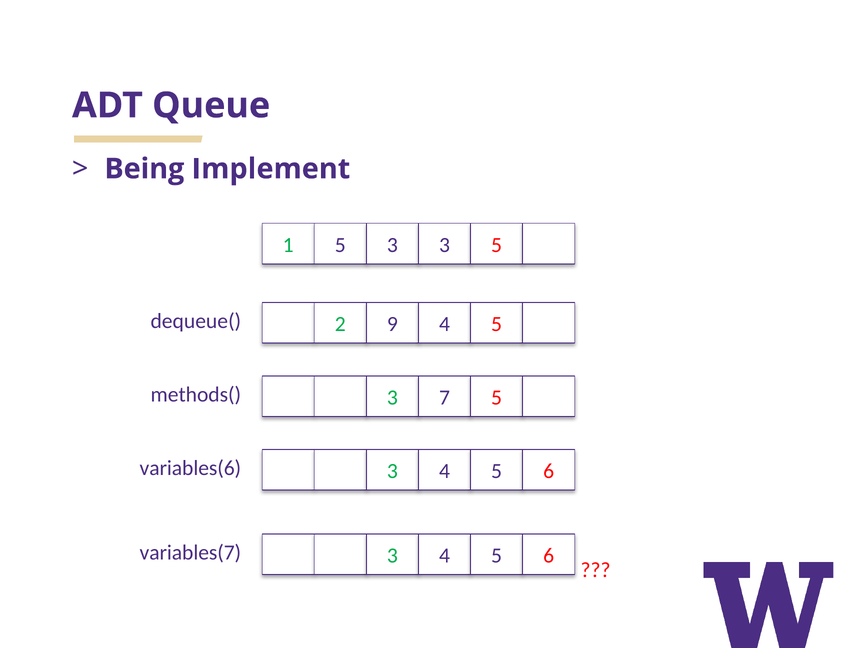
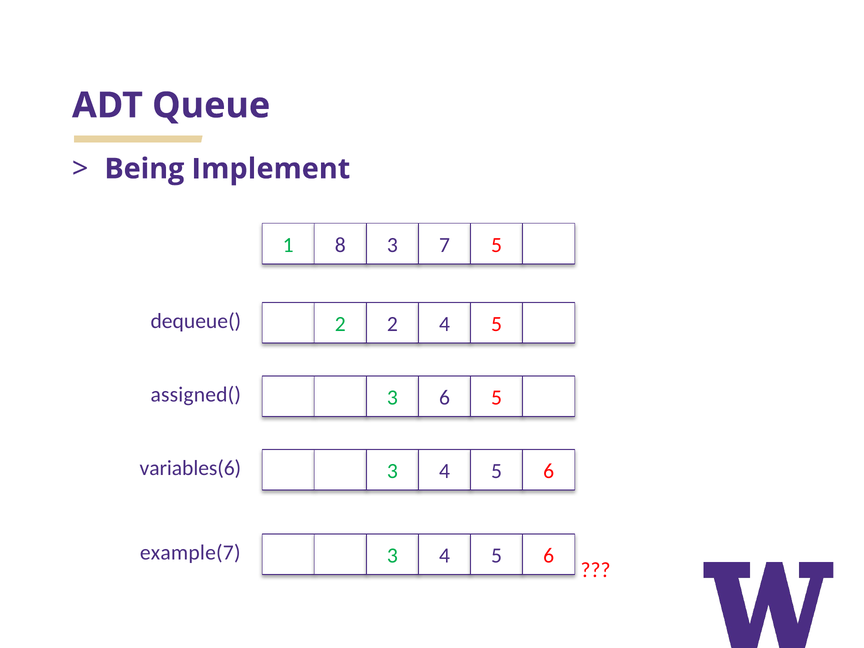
1 5: 5 -> 8 (340, 245)
3 3: 3 -> 7 (444, 245)
2 9: 9 -> 2 (392, 324)
methods(: methods( -> assigned( (196, 395)
3 7: 7 -> 6 (444, 398)
variables(7: variables(7 -> example(7 (190, 553)
